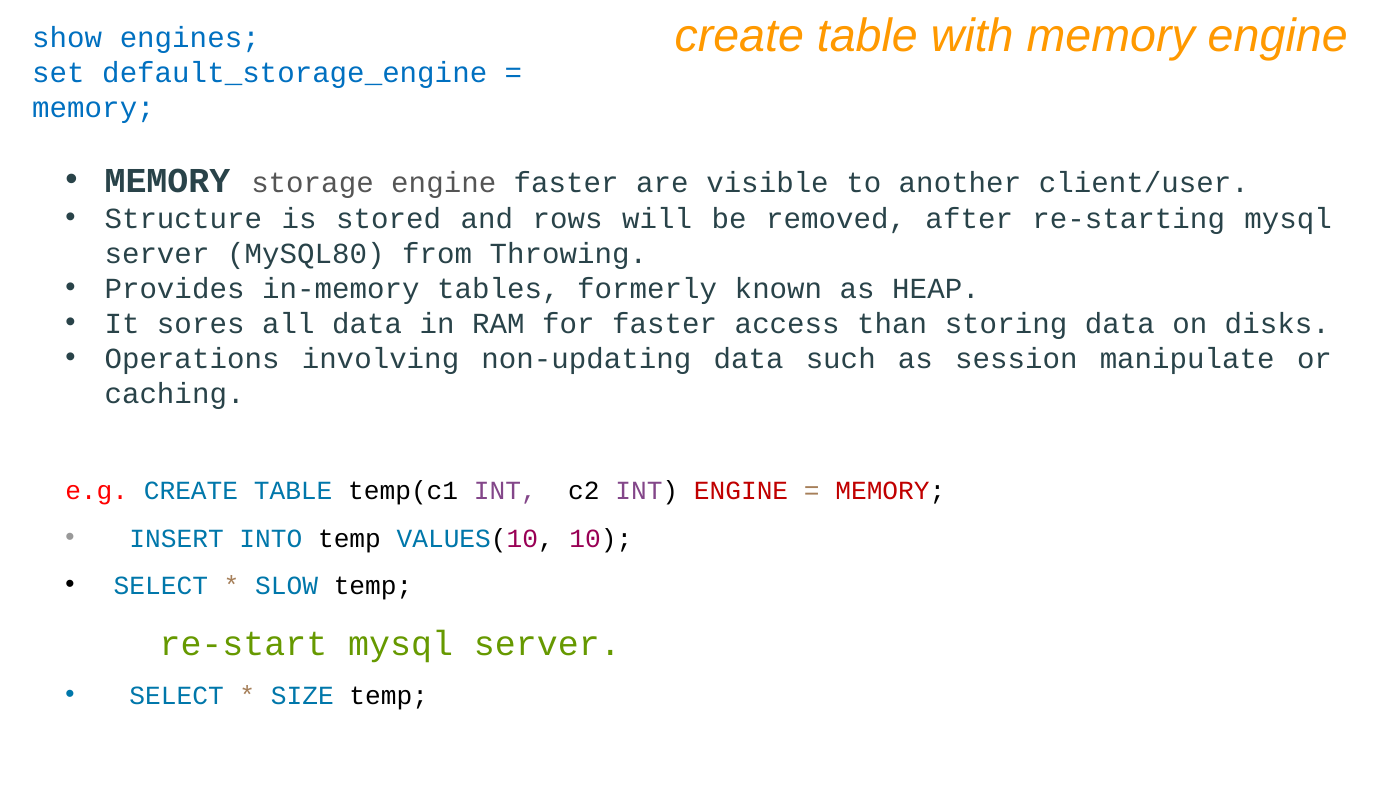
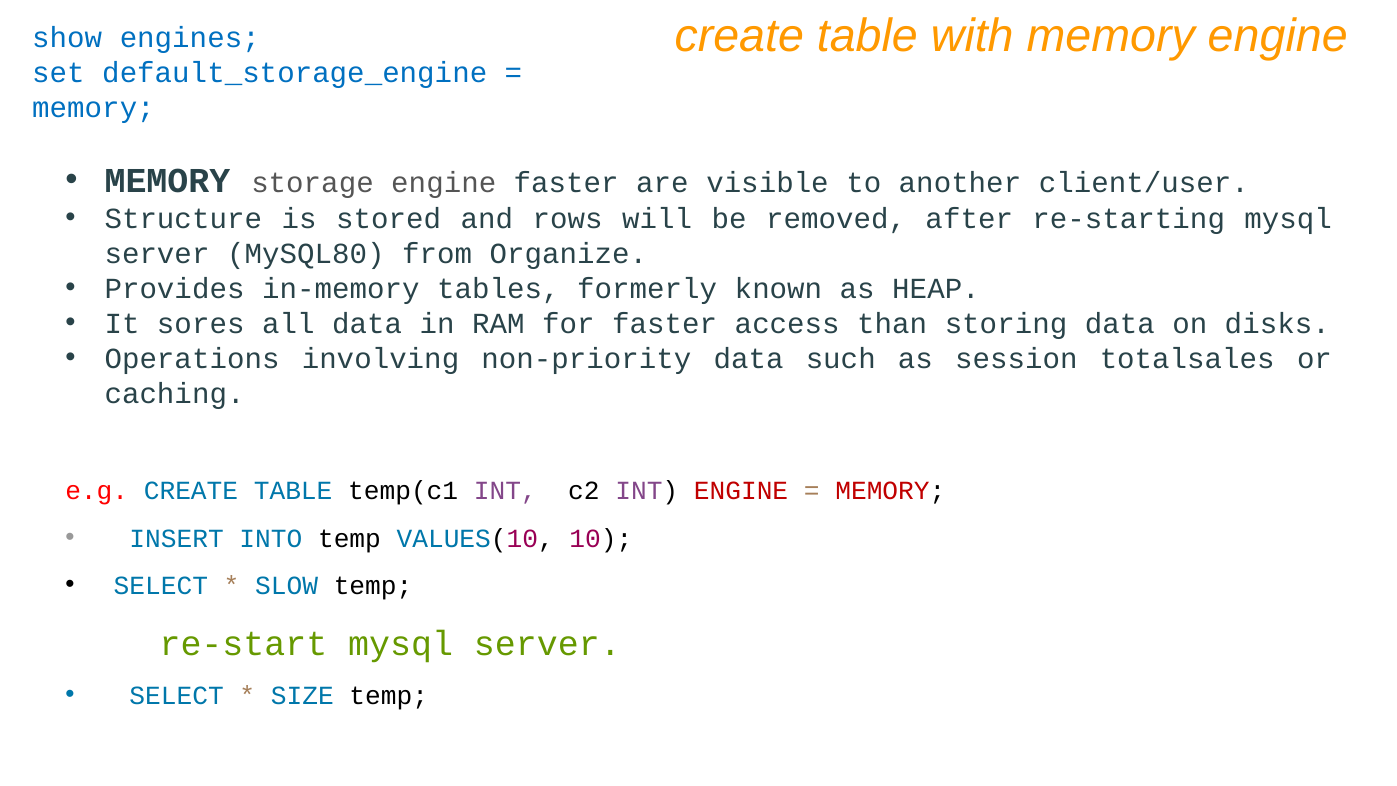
Throwing: Throwing -> Organize (568, 254)
non-updating: non-updating -> non-priority (586, 359)
manipulate: manipulate -> totalsales (1187, 359)
